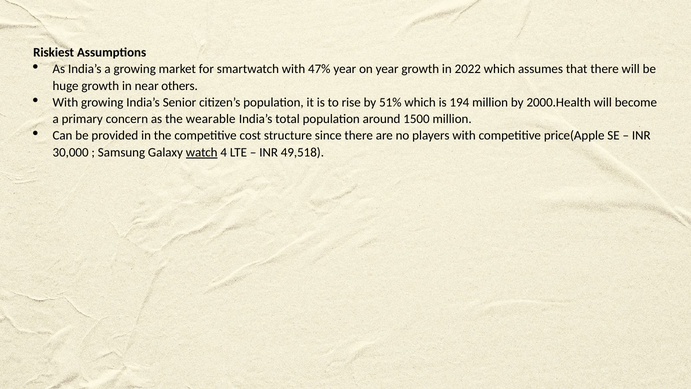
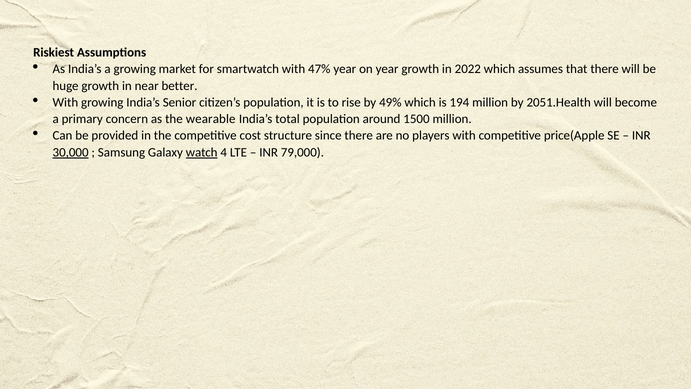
others: others -> better (180, 86)
51%: 51% -> 49% (390, 102)
2000.Health: 2000.Health -> 2051.Health (559, 102)
30,000 underline: none -> present (71, 152)
49,518: 49,518 -> 79,000 (302, 152)
